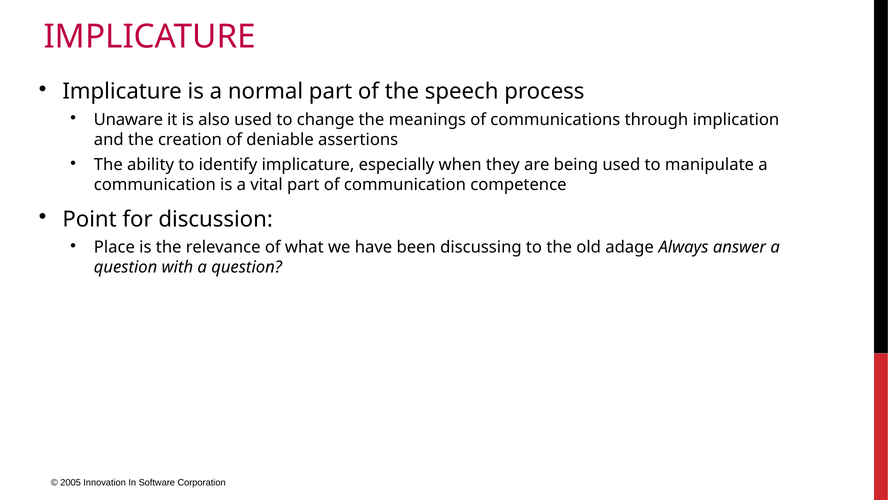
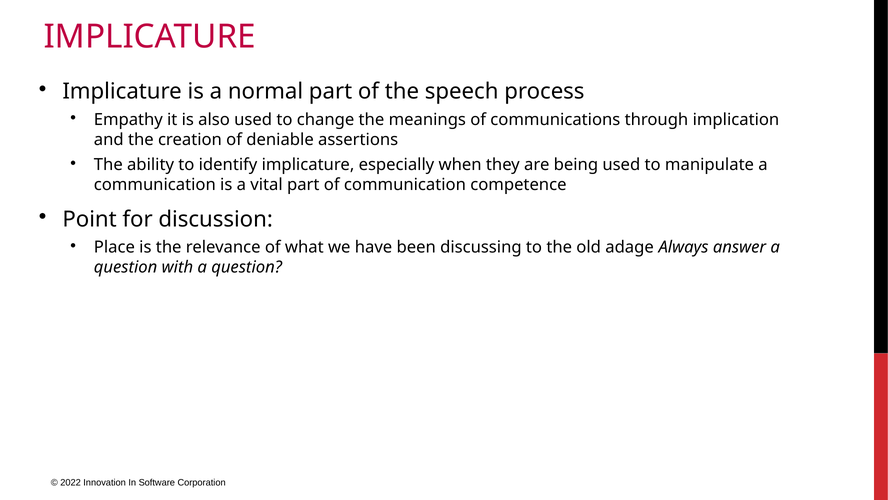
Unaware: Unaware -> Empathy (128, 120)
2005: 2005 -> 2022 (71, 482)
